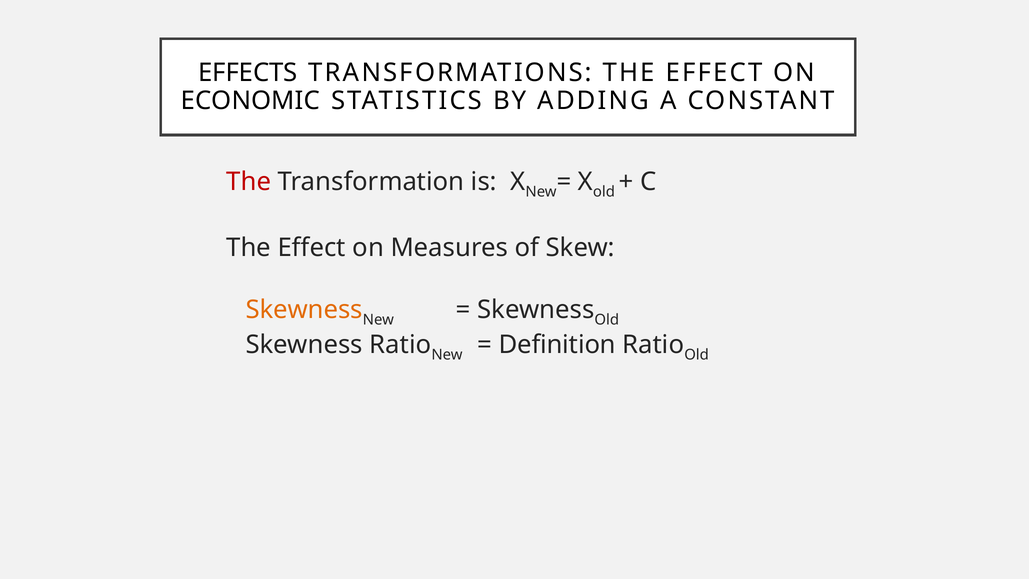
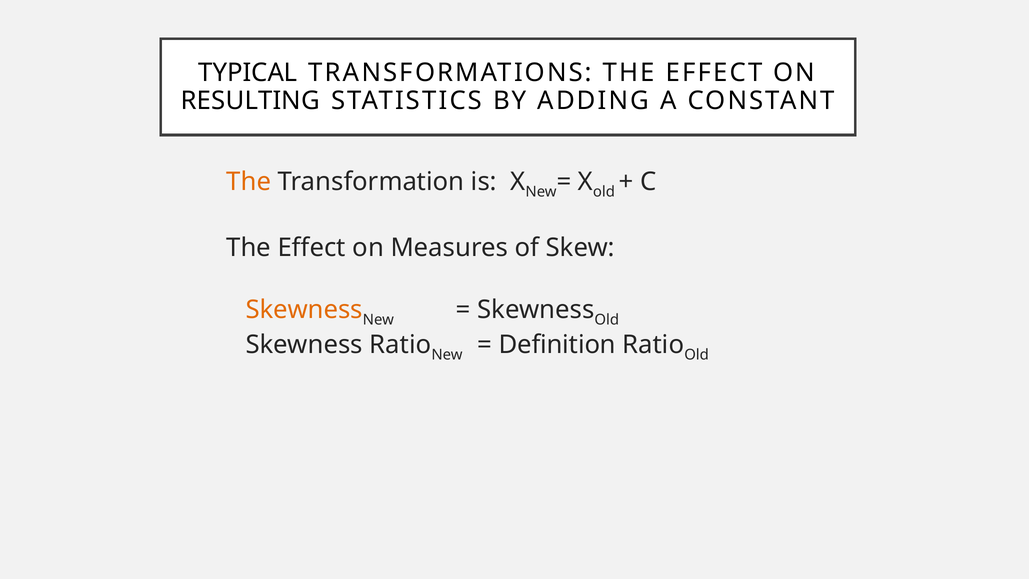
EFFECTS: EFFECTS -> TYPICAL (248, 73)
ECONOMIC: ECONOMIC -> RESULTING (250, 101)
The colour: red -> orange (249, 182)
